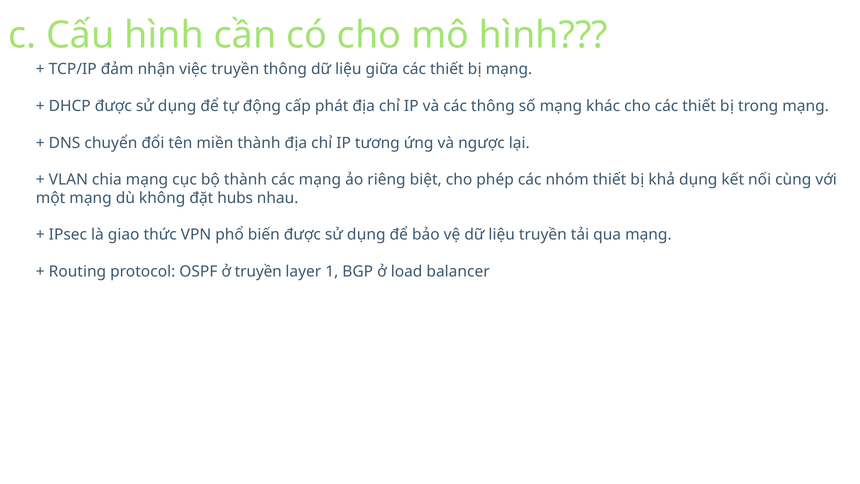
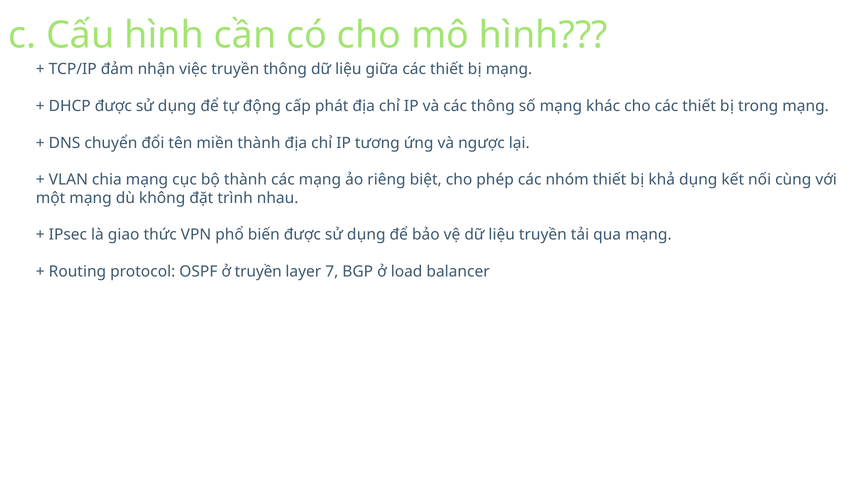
hubs: hubs -> trình (235, 198)
1: 1 -> 7 (332, 272)
